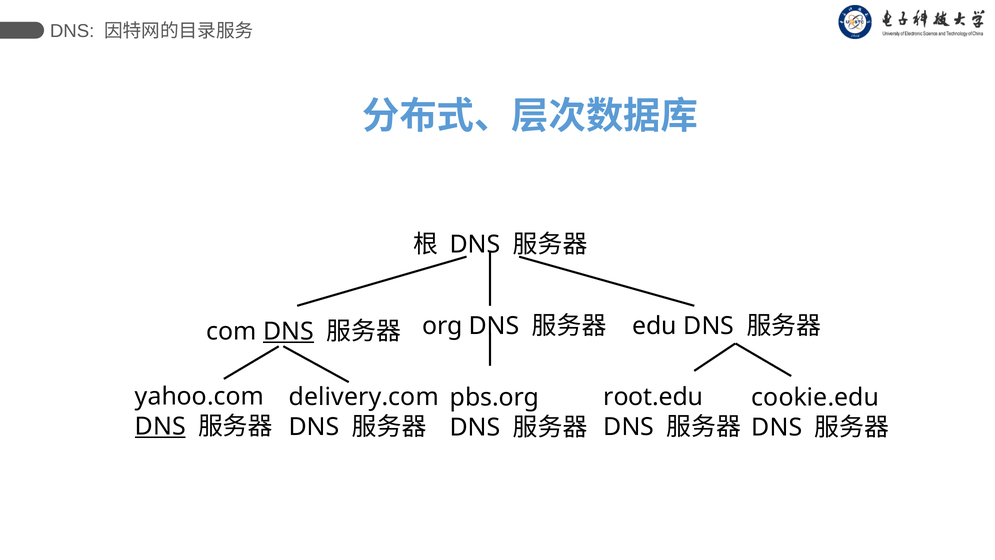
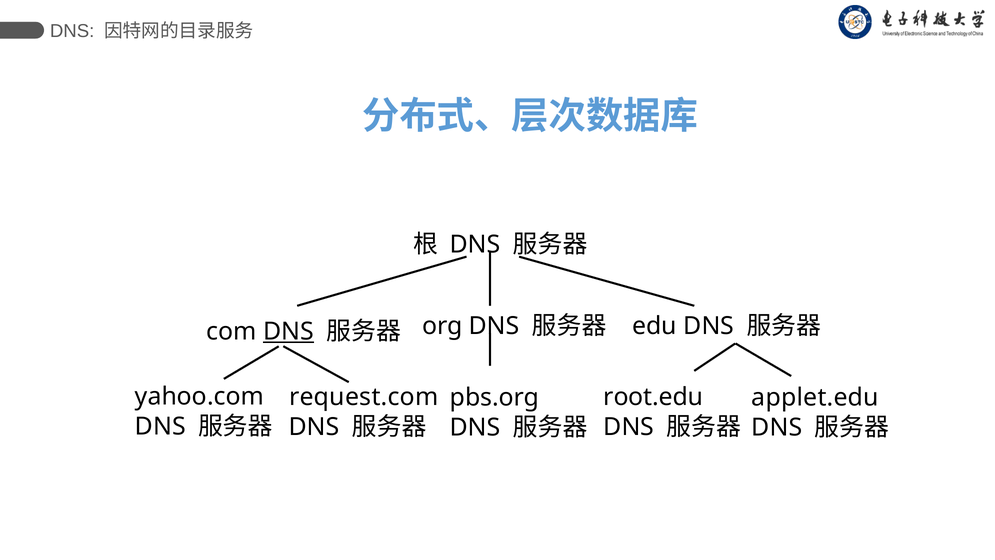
delivery.com: delivery.com -> request.com (364, 397)
cookie.edu: cookie.edu -> applet.edu (815, 397)
DNS underline: present -> none (160, 426)
